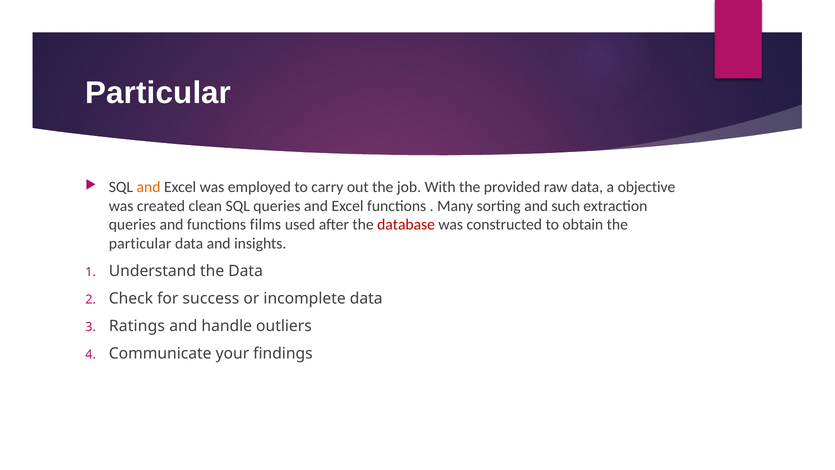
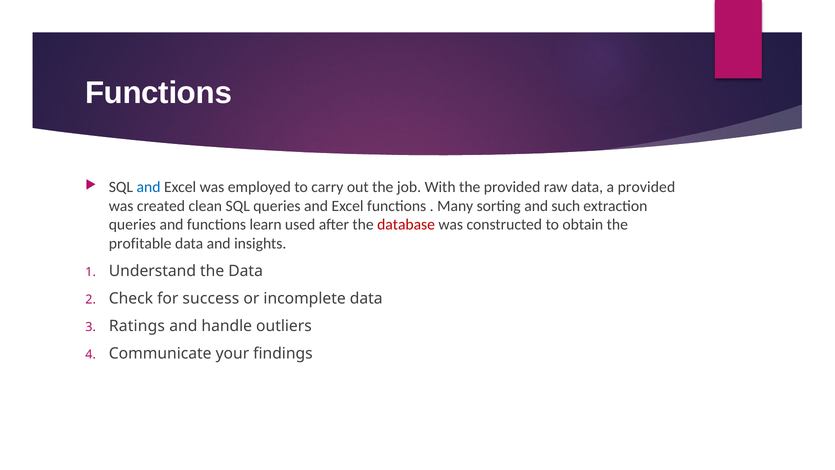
Particular: Particular -> Functions (158, 93)
and colour: orange -> blue (149, 187)
a objective: objective -> provided (646, 187)
films: films -> learn (266, 225)
particular: particular -> profitable (140, 243)
